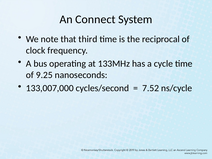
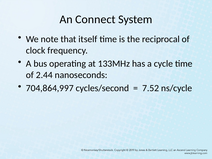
third: third -> itself (88, 39)
9.25: 9.25 -> 2.44 (44, 75)
133,007,000: 133,007,000 -> 704,864,997 (50, 88)
